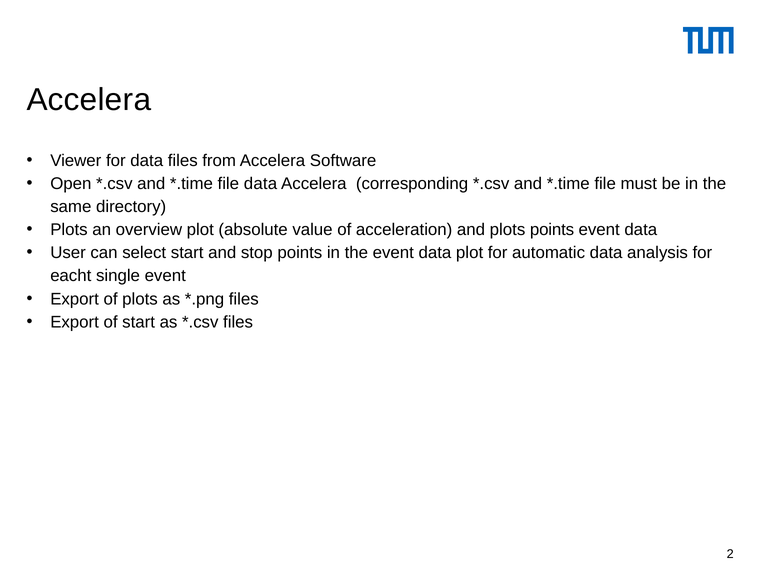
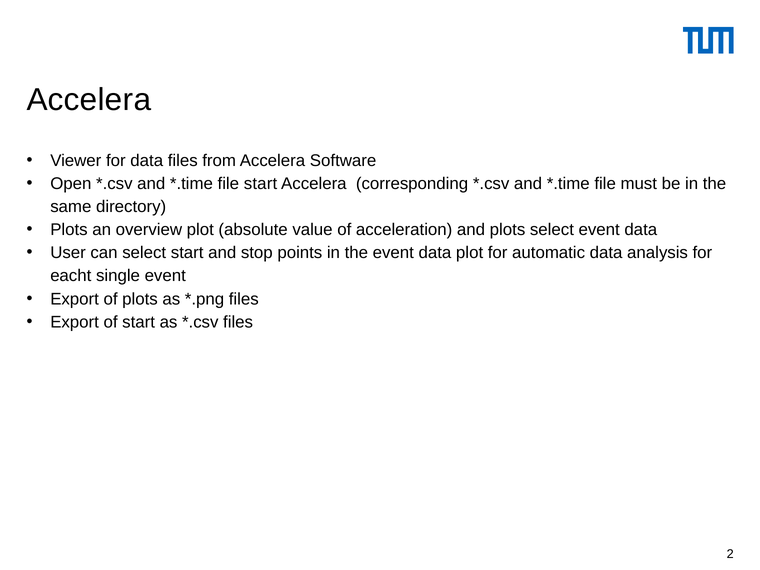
file data: data -> start (261, 184)
plots points: points -> select (552, 230)
